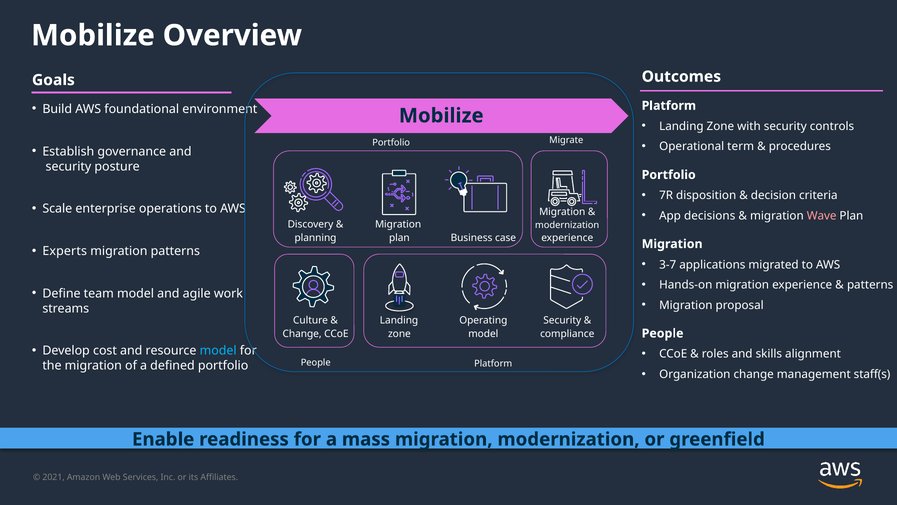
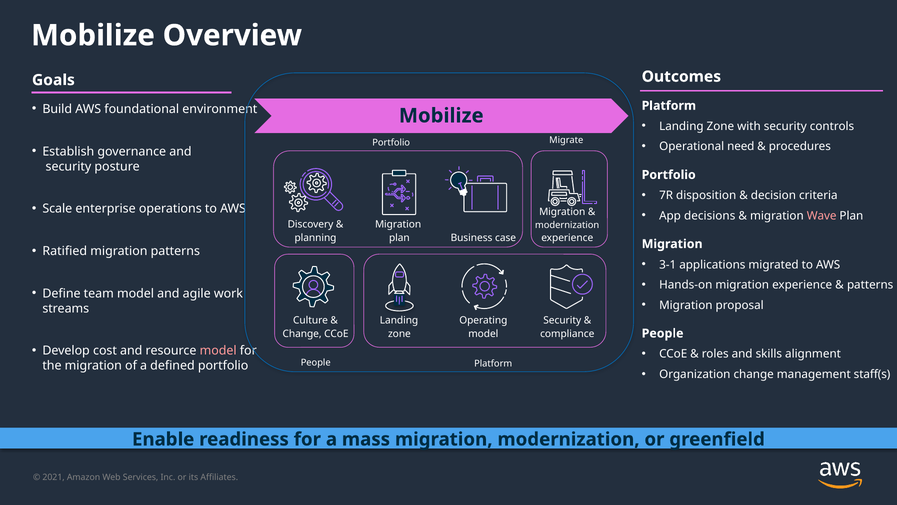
term: term -> need (741, 146)
Experts: Experts -> Ratified (65, 251)
3-7: 3-7 -> 3-1 (668, 264)
model colour: light blue -> pink (218, 351)
